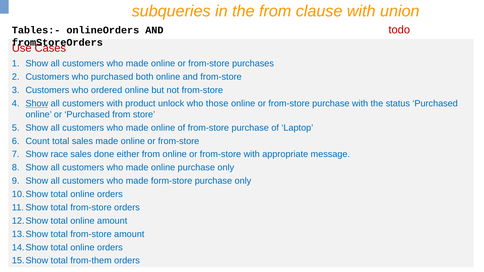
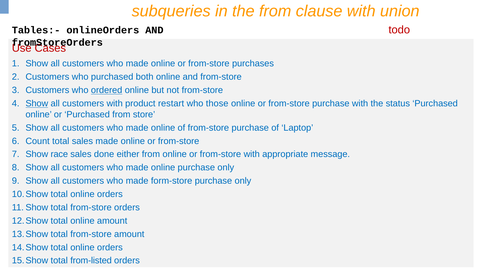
ordered underline: none -> present (107, 90)
unlock: unlock -> restart (171, 104)
from-them: from-them -> from-listed (91, 261)
